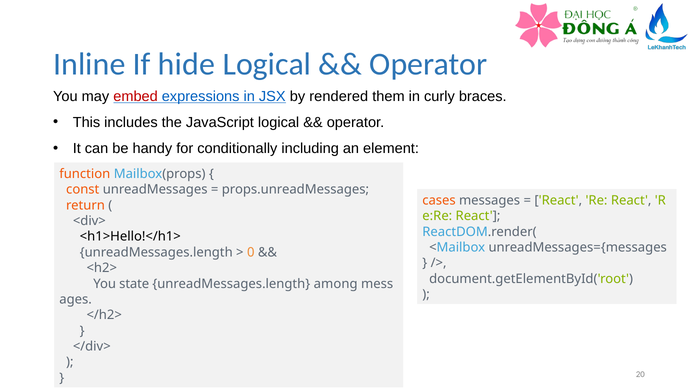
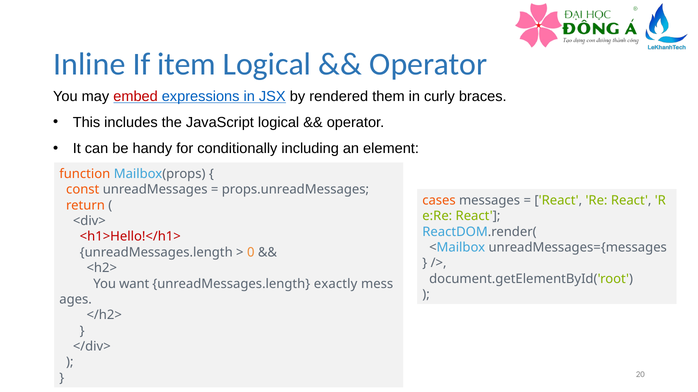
hide: hide -> item (187, 65)
<h1>Hello!</h1> colour: black -> red (130, 237)
state: state -> want (134, 284)
among: among -> exactly (336, 284)
